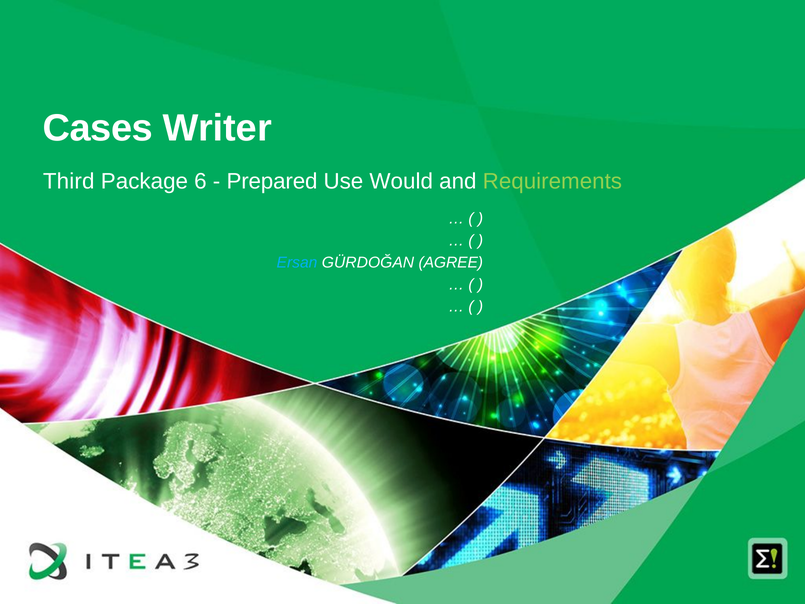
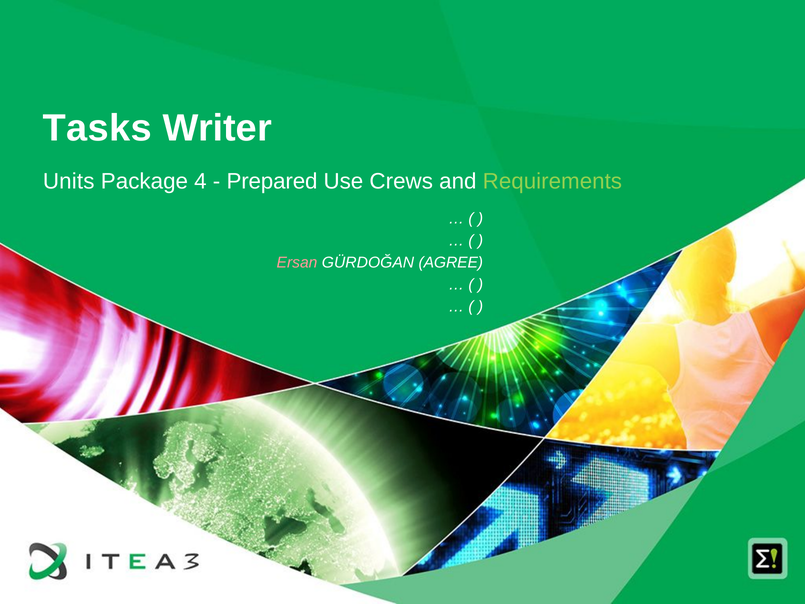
Cases: Cases -> Tasks (97, 128)
Third: Third -> Units (69, 181)
6: 6 -> 4 (200, 181)
Would: Would -> Crews (401, 181)
Ersan colour: light blue -> pink (297, 263)
